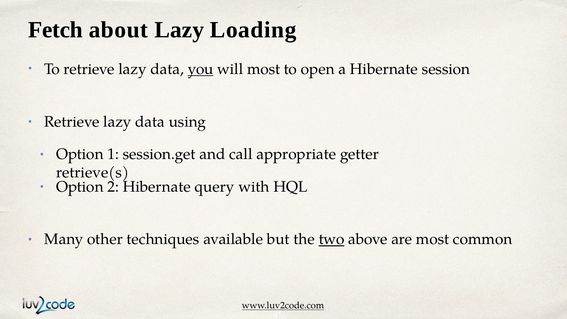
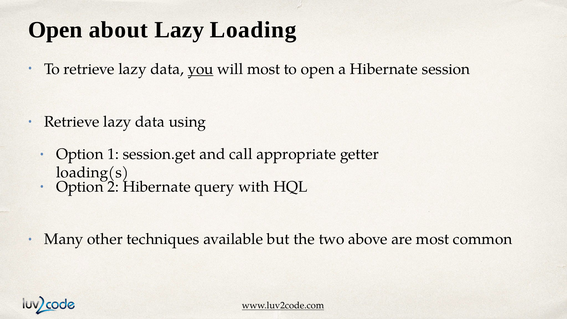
Fetch: Fetch -> Open (55, 30)
retrieve(s: retrieve(s -> loading(s (93, 172)
two underline: present -> none (332, 239)
